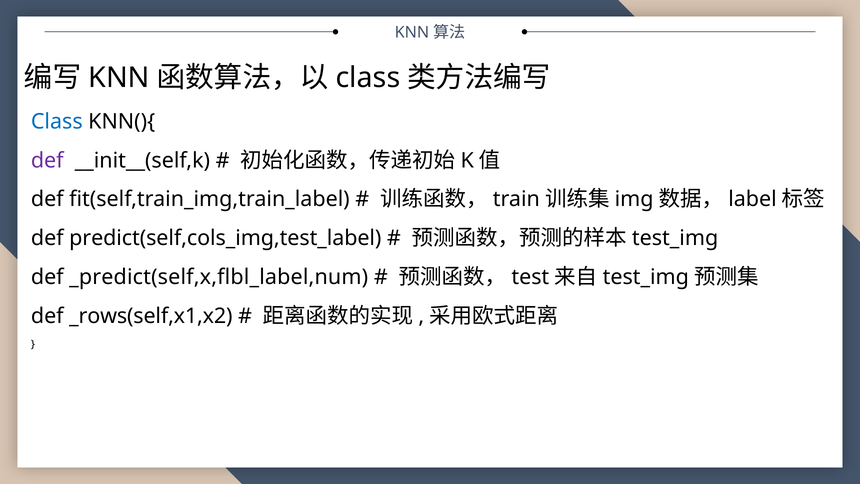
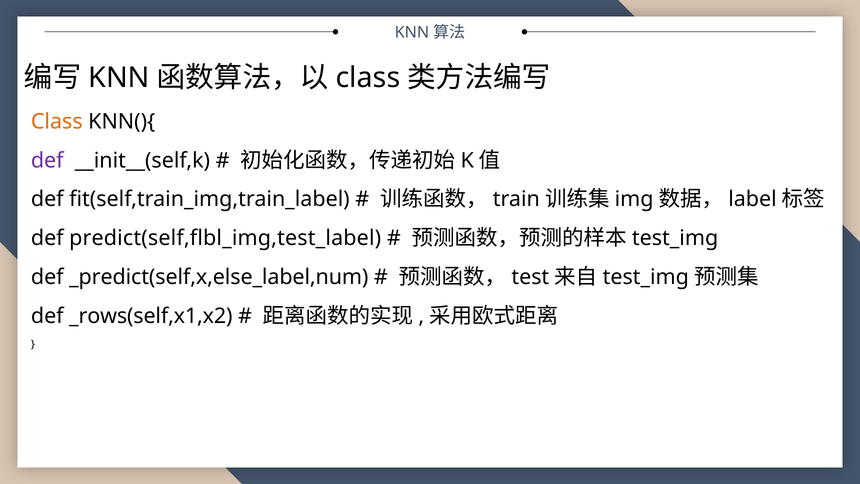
Class colour: blue -> orange (57, 121)
predict(self,cols_img,test_label: predict(self,cols_img,test_label -> predict(self,flbl_img,test_label (225, 238)
_predict(self,x,flbl_label,num: _predict(self,x,flbl_label,num -> _predict(self,x,else_label,num (219, 277)
